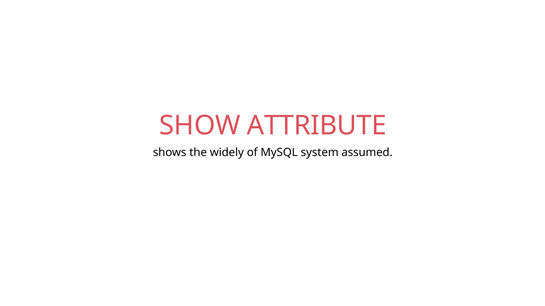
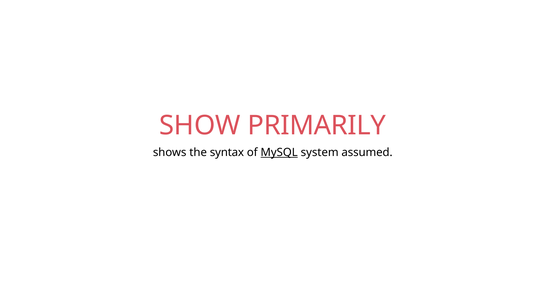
ATTRIBUTE: ATTRIBUTE -> PRIMARILY (317, 126)
widely: widely -> syntax (227, 153)
MySQL underline: none -> present (279, 153)
